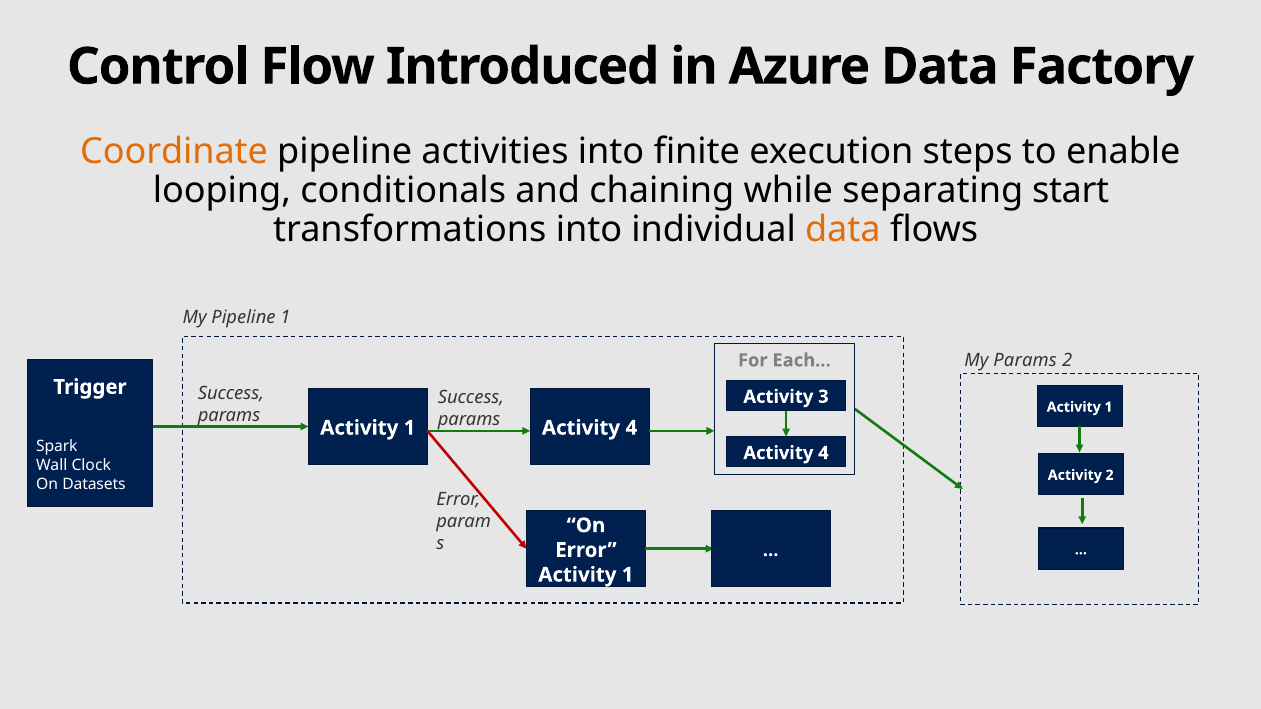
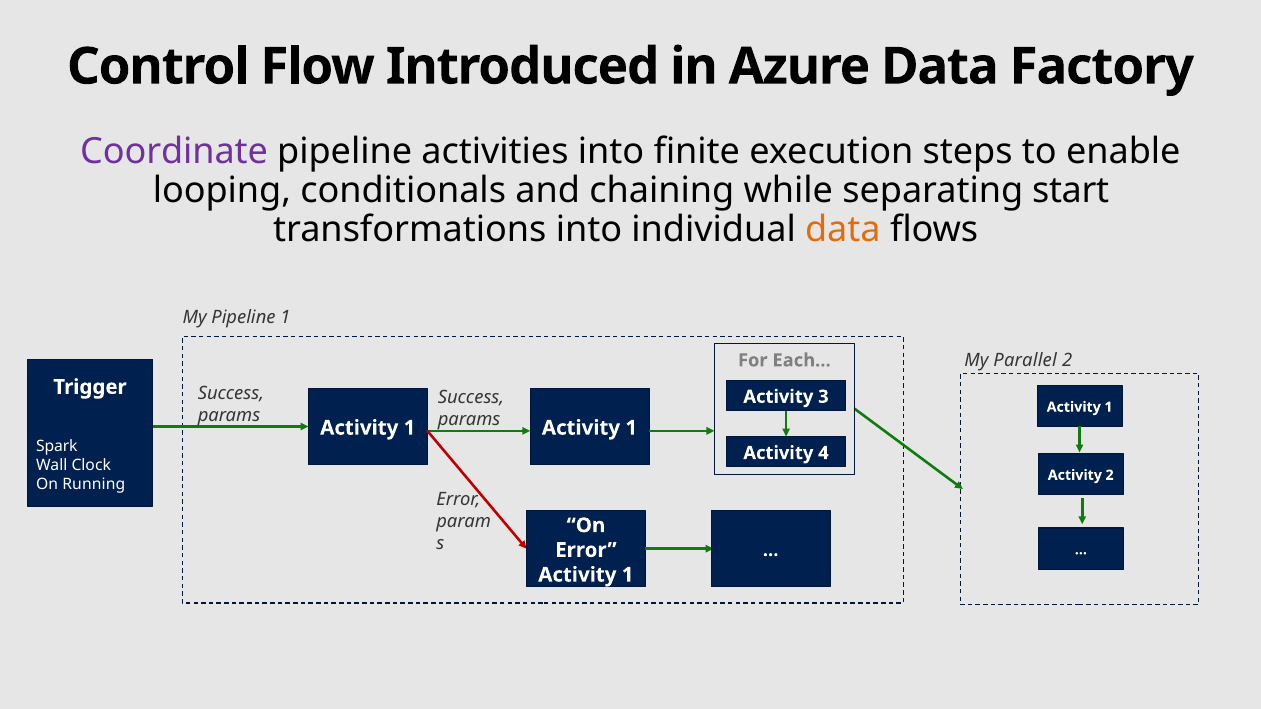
Coordinate colour: orange -> purple (174, 151)
My Params: Params -> Parallel (1025, 360)
1 Activity 4: 4 -> 1 (631, 428)
Datasets: Datasets -> Running (94, 484)
